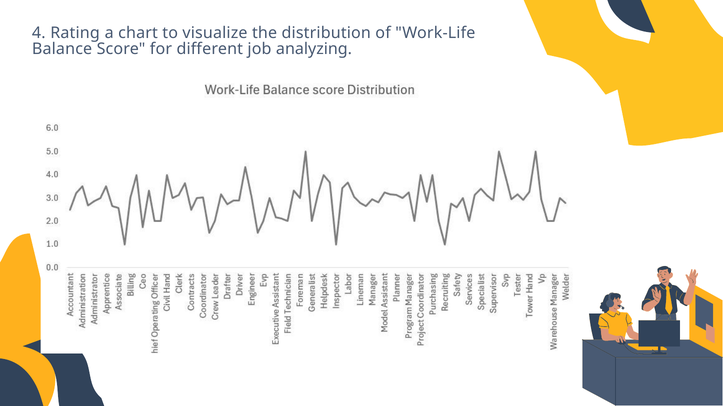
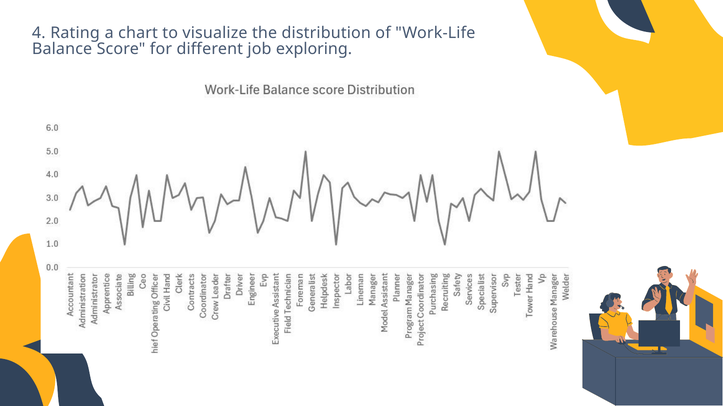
analyzing: analyzing -> exploring (314, 49)
